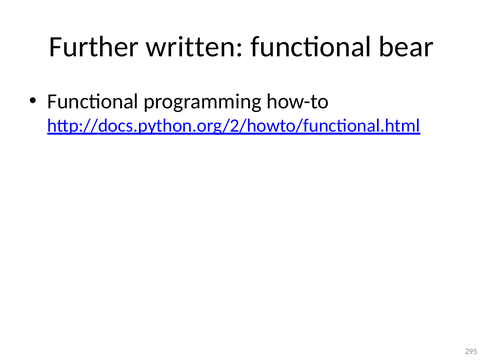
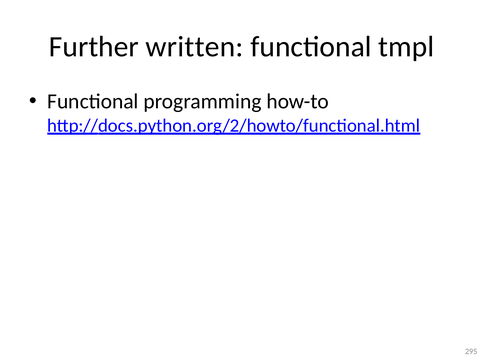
bear: bear -> tmpl (406, 47)
